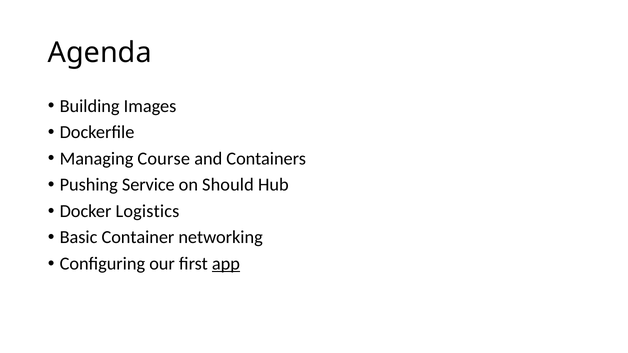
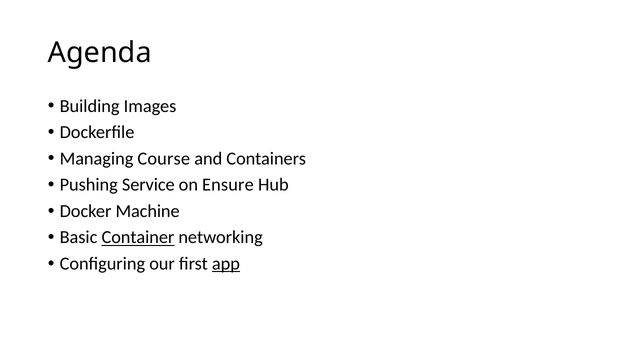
Should: Should -> Ensure (228, 185)
Logistics: Logistics -> Machine (148, 211)
Container underline: none -> present (138, 238)
